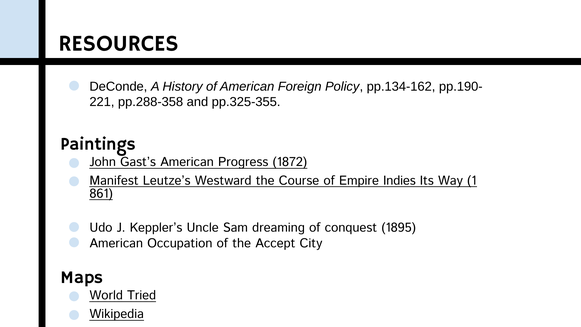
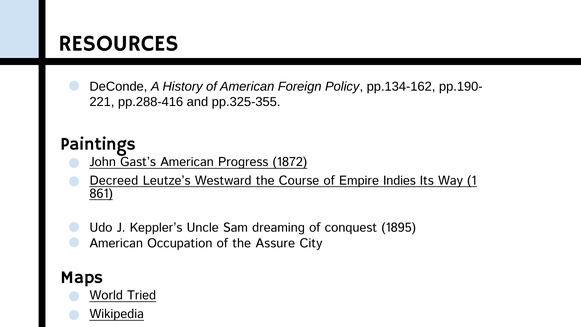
pp.288-358: pp.288-358 -> pp.288-416 (151, 102)
Manifest: Manifest -> Decreed (114, 180)
Accept: Accept -> Assure (275, 243)
